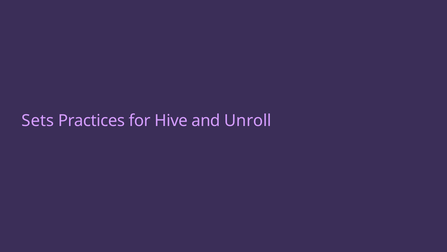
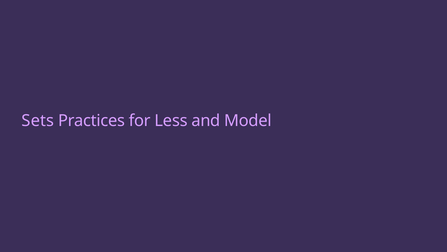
Hive: Hive -> Less (171, 121)
Unroll: Unroll -> Model (248, 121)
